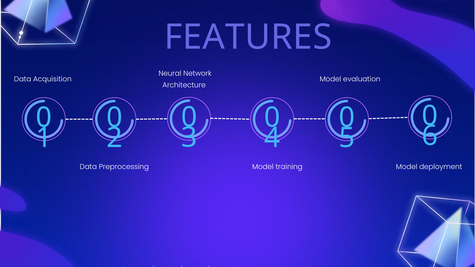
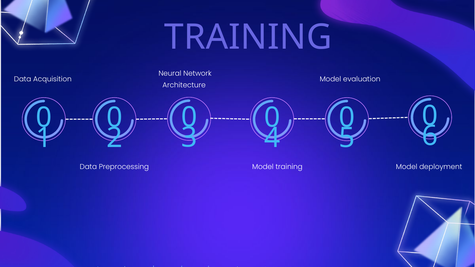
FEATURES: FEATURES -> TRAINING (248, 37)
